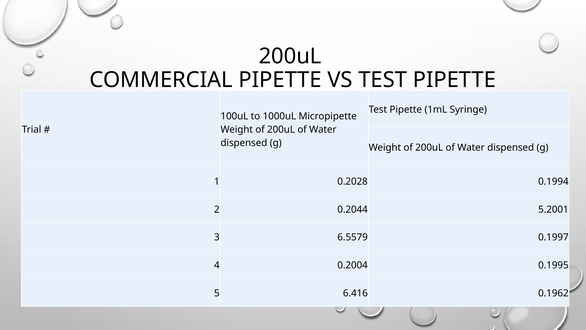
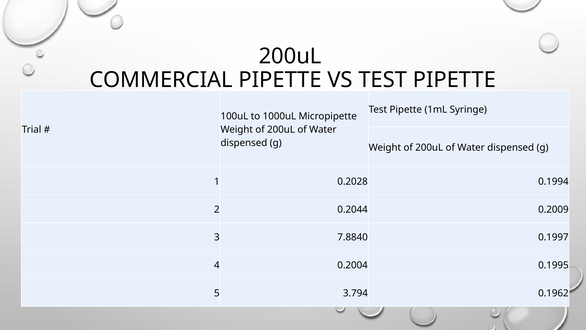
5.2001: 5.2001 -> 0.2009 (553, 209)
6.5579: 6.5579 -> 7.8840 (353, 237)
6.416: 6.416 -> 3.794 (355, 293)
